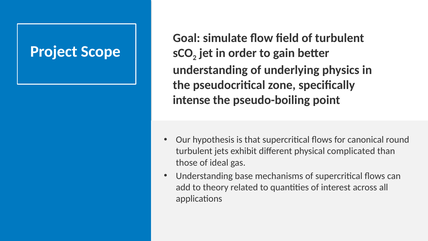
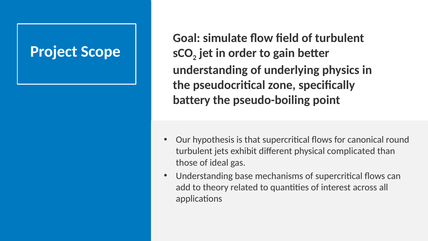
intense: intense -> battery (192, 100)
